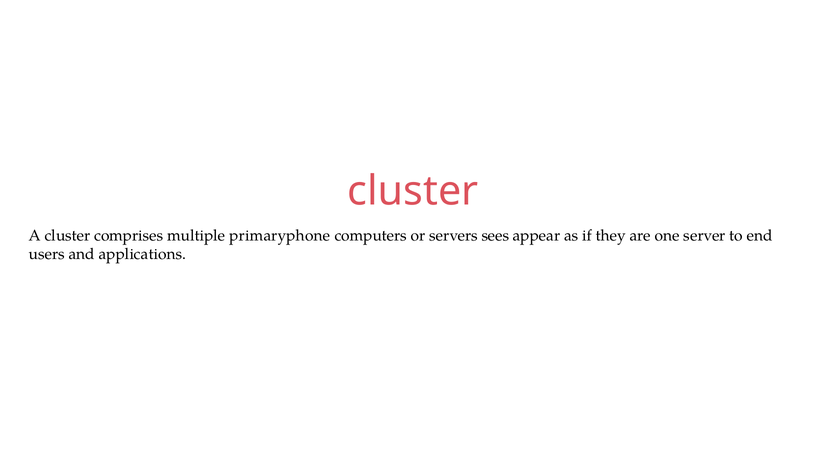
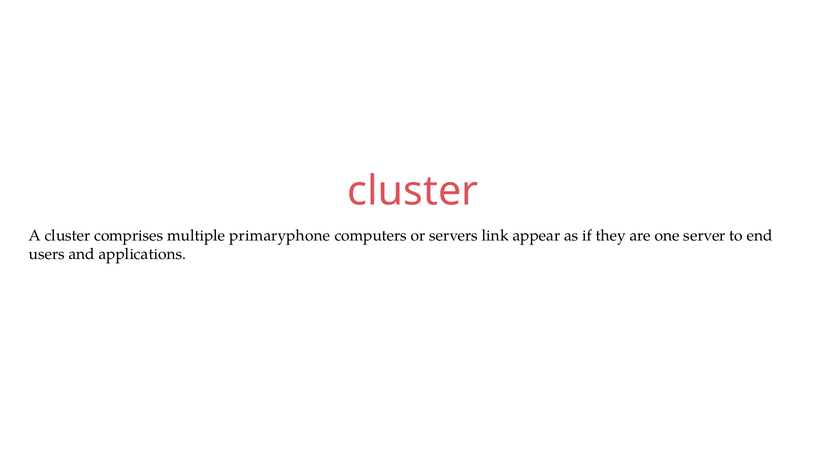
sees: sees -> link (495, 235)
